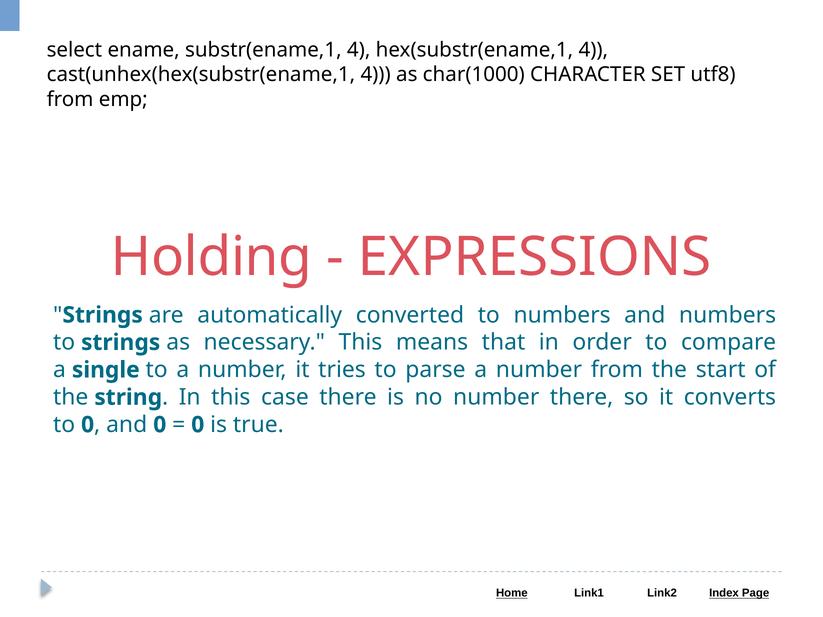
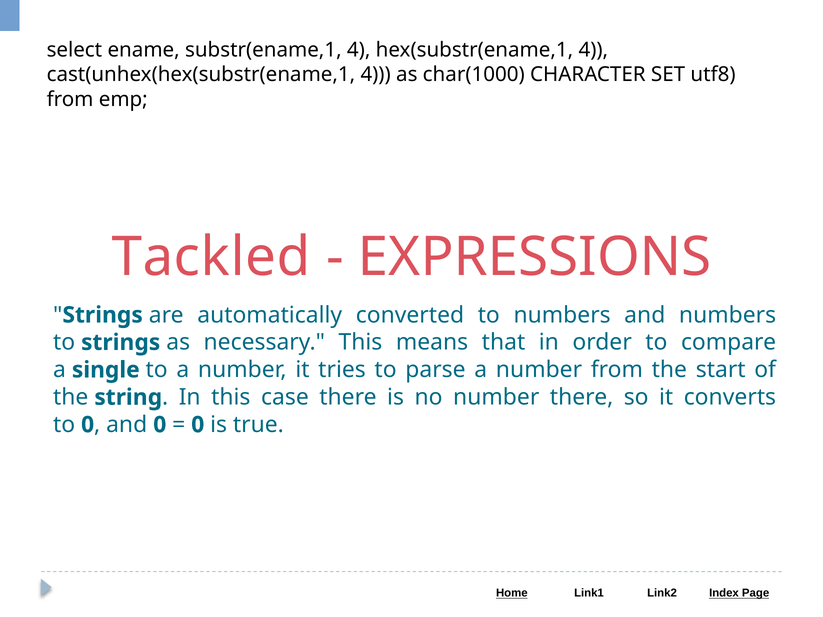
Holding: Holding -> Tackled (211, 257)
